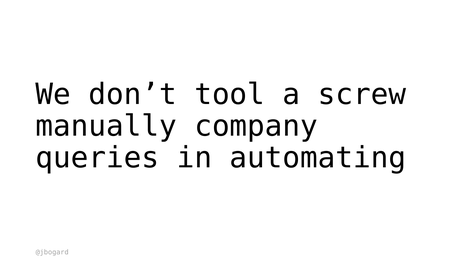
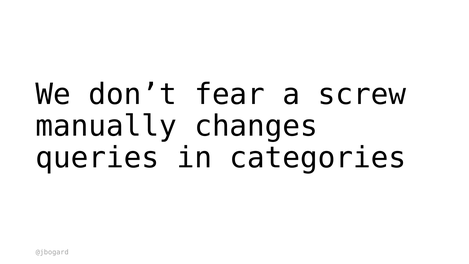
tool: tool -> fear (230, 94)
company: company -> changes (256, 126)
automating: automating -> categories (318, 158)
